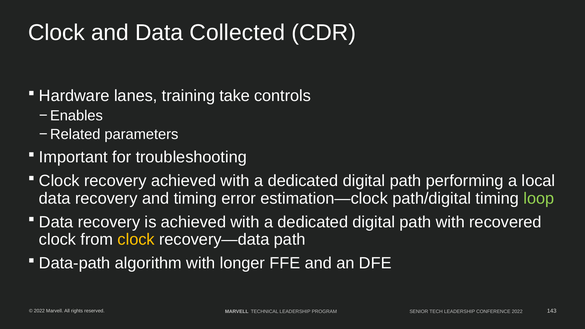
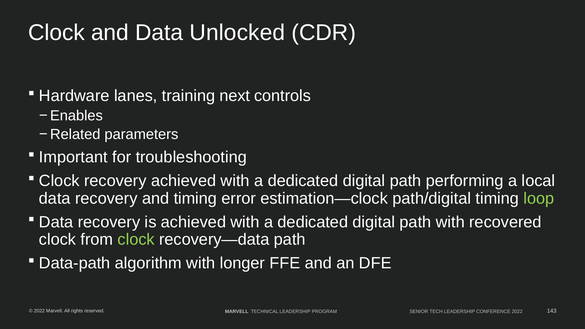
Collected: Collected -> Unlocked (237, 33)
take: take -> next (235, 96)
clock colour: yellow -> light green (136, 240)
